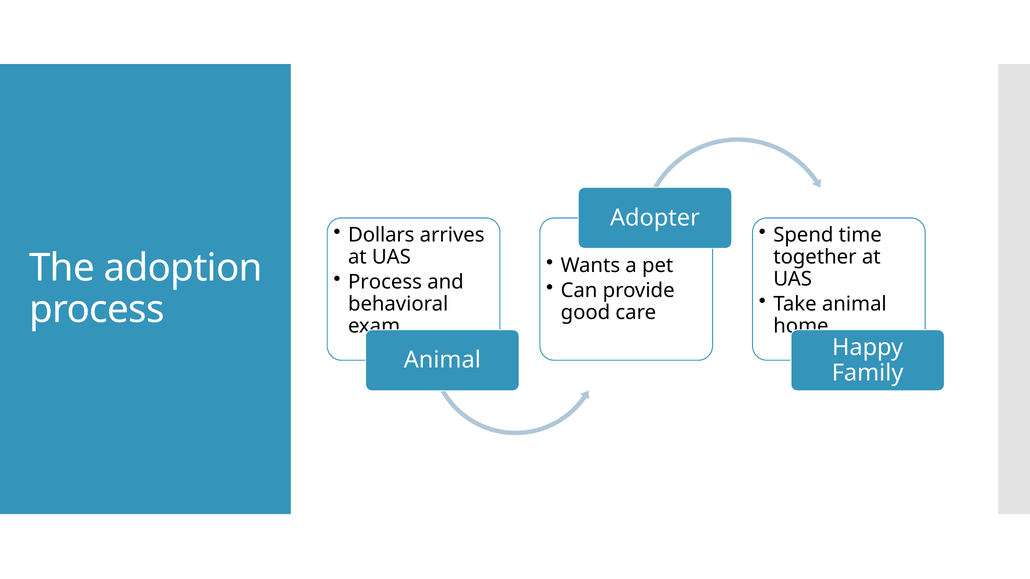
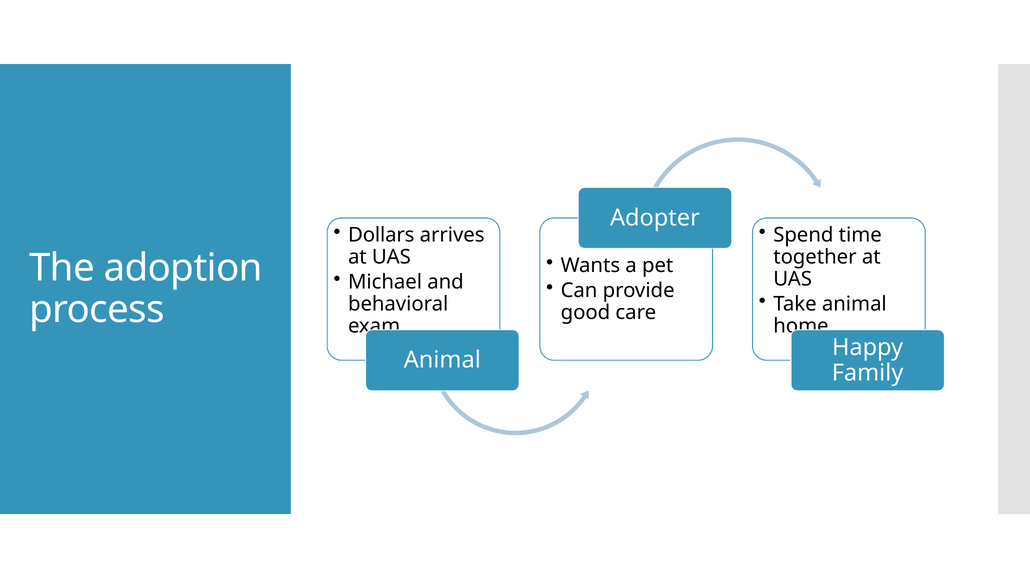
Process: Process -> Michael (385, 282)
